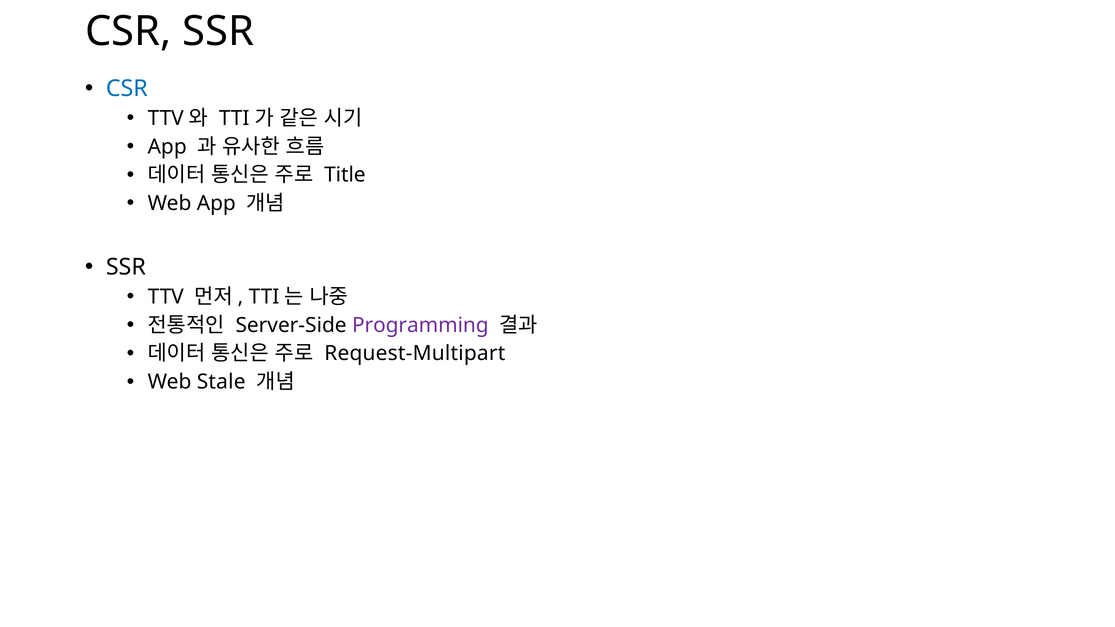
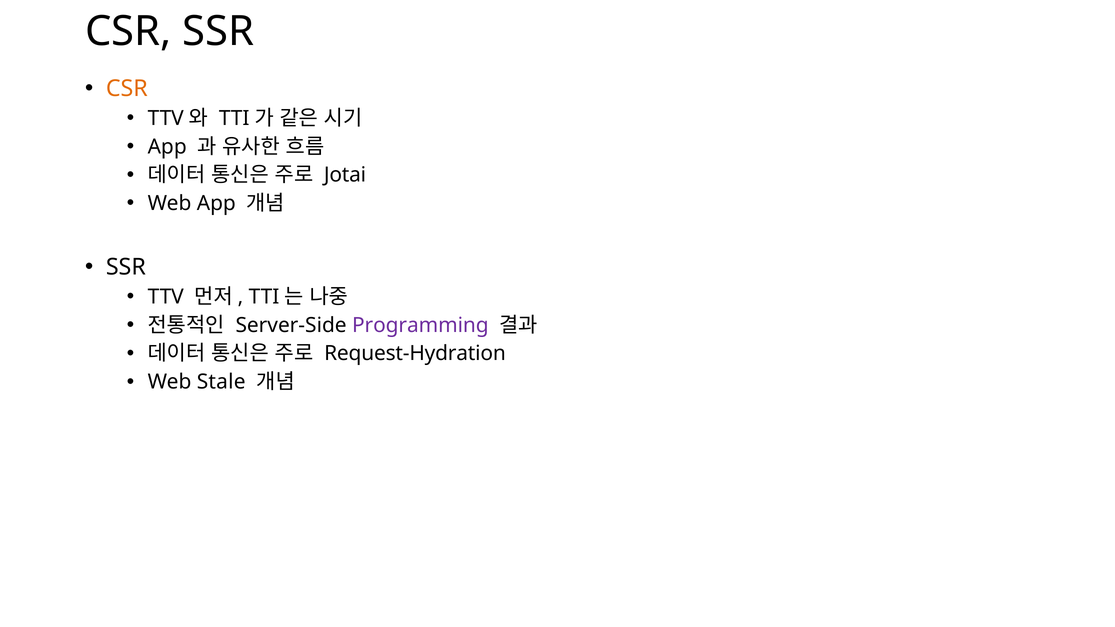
CSR colour: blue -> orange (127, 89)
Title: Title -> Jotai (345, 175)
Request-Multipart: Request-Multipart -> Request-Hydration (415, 354)
